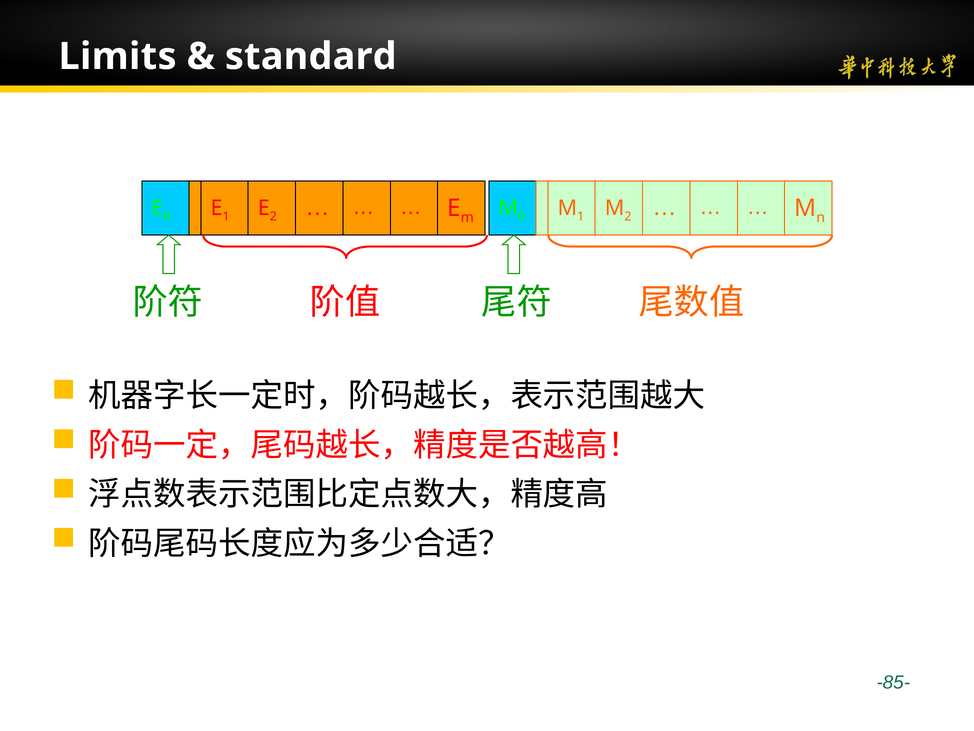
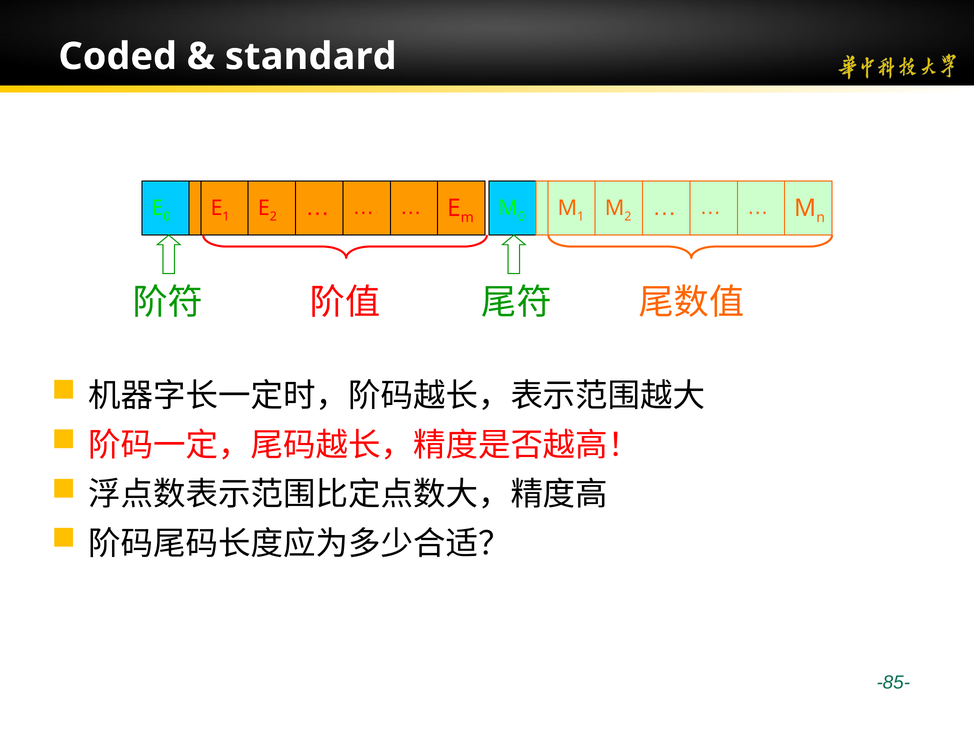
Limits: Limits -> Coded (118, 56)
